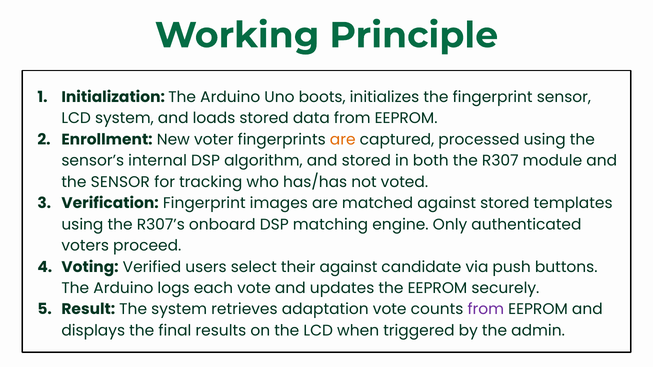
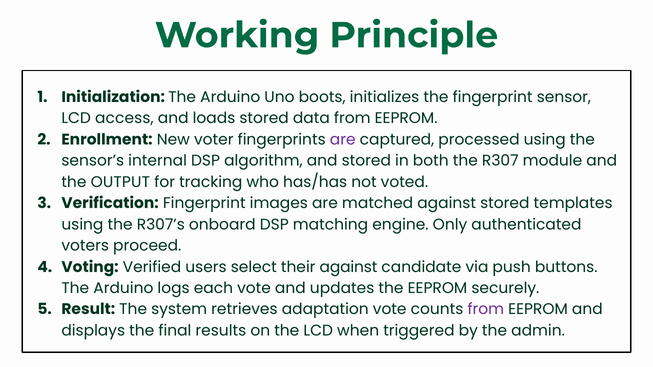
LCD system: system -> access (124, 118)
are colour: orange -> purple (343, 140)
the SENSOR: SENSOR -> OUTPUT (120, 182)
